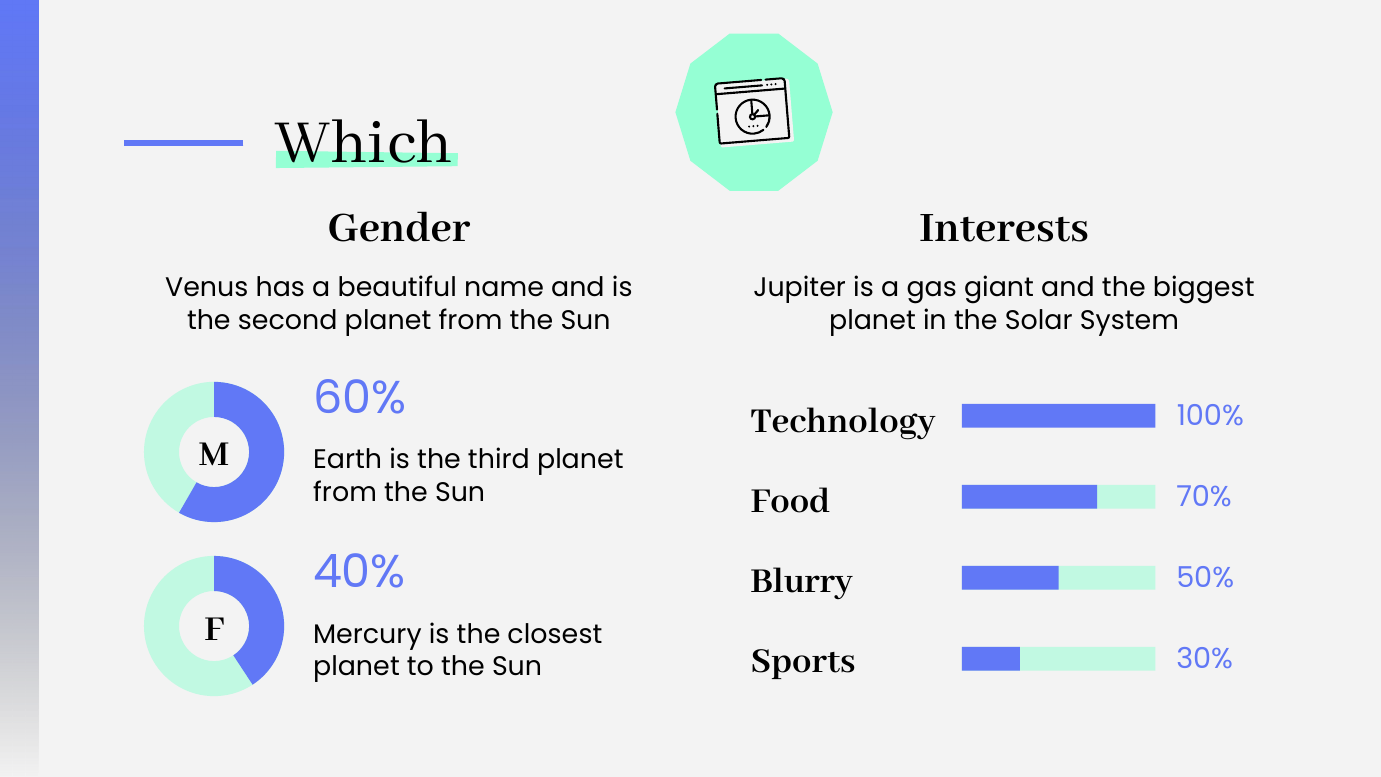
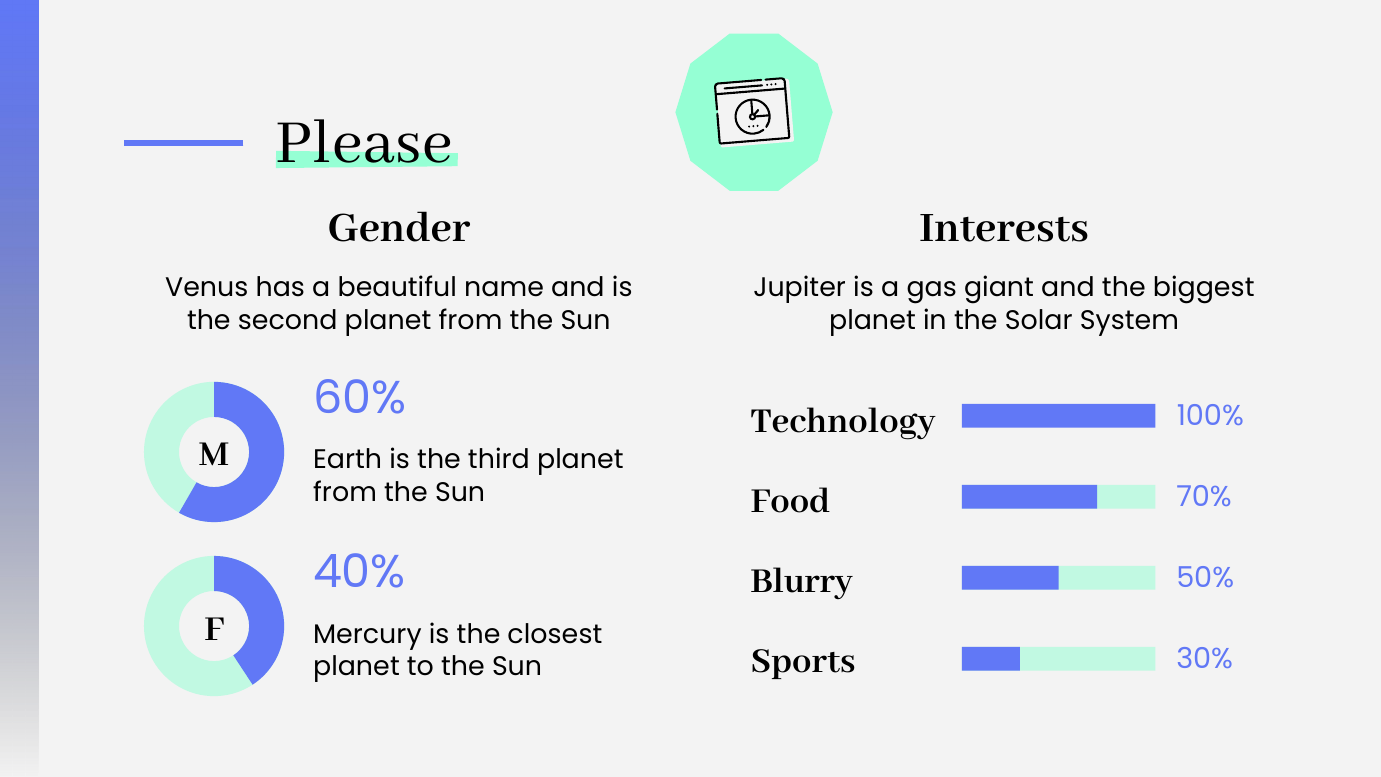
Which: Which -> Please (364, 140)
